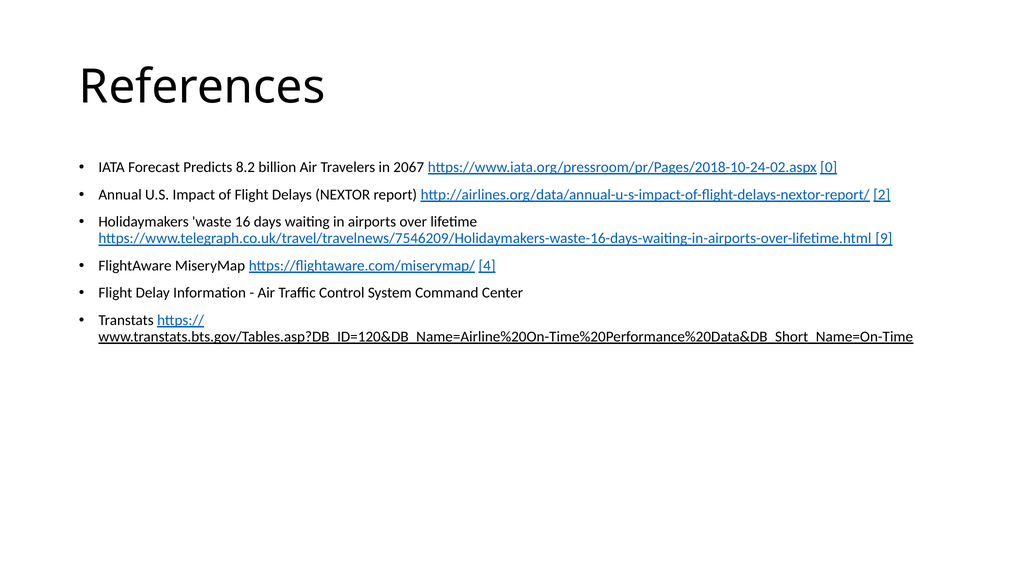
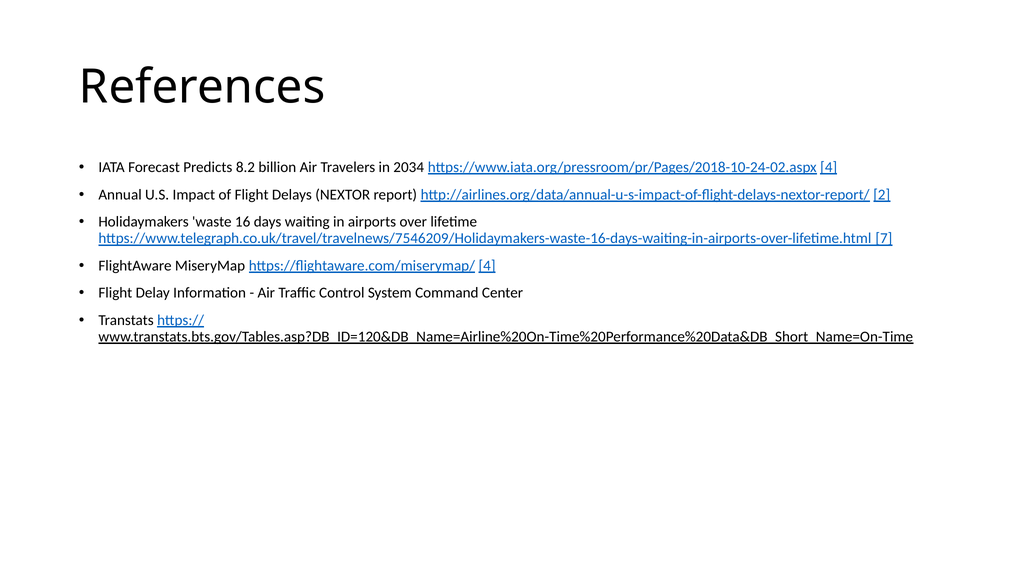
2067: 2067 -> 2034 (409, 167)
https://www.iata.org/pressroom/pr/Pages/2018-10-24-02.aspx 0: 0 -> 4 (829, 167)
9: 9 -> 7 (884, 238)
